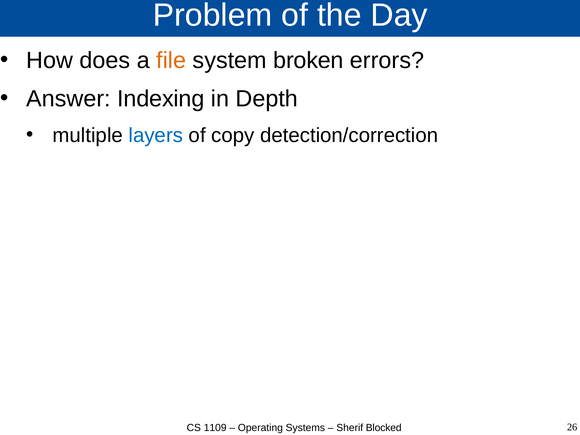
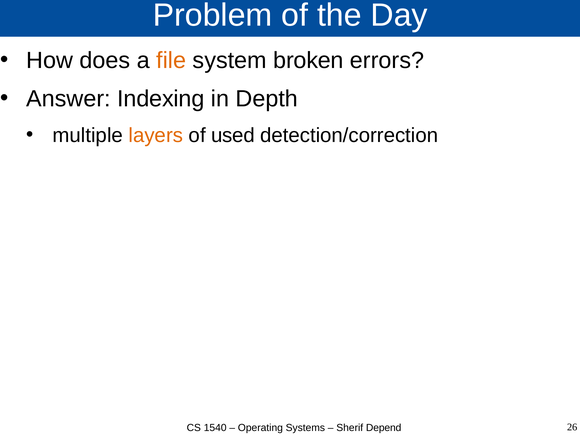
layers colour: blue -> orange (156, 135)
copy: copy -> used (233, 135)
1109: 1109 -> 1540 (215, 428)
Blocked: Blocked -> Depend (384, 428)
